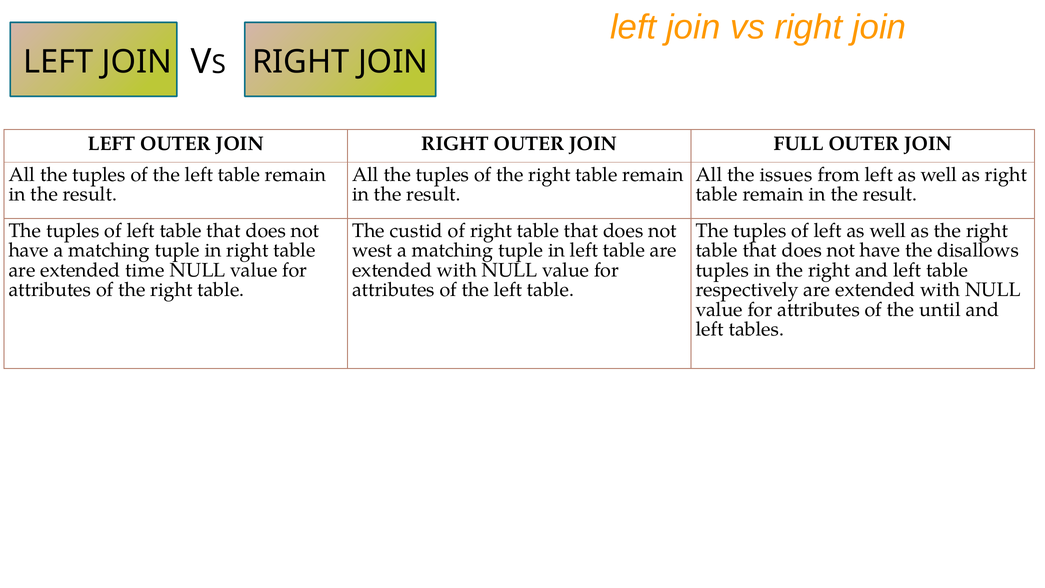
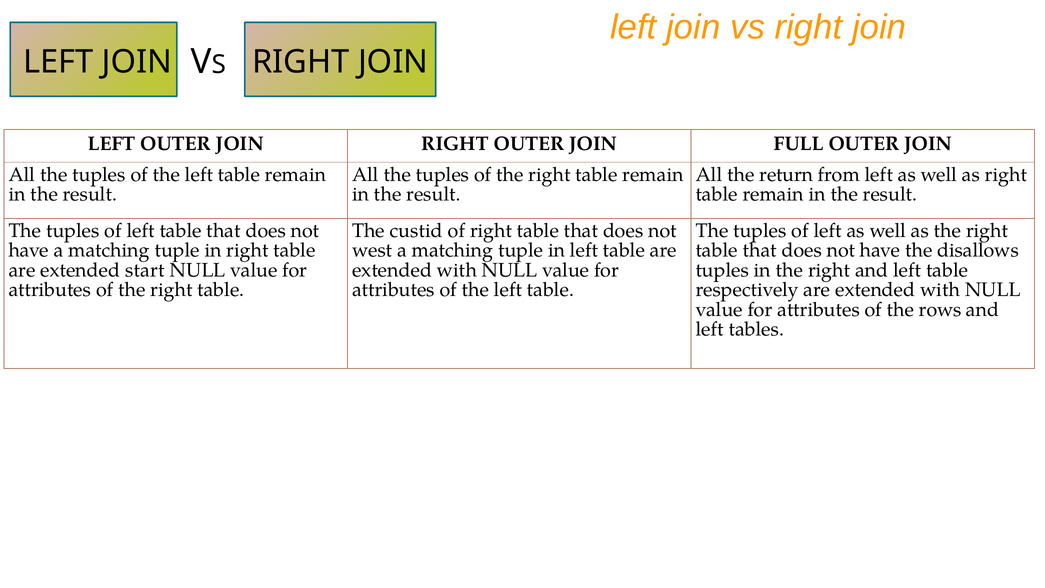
issues: issues -> return (786, 175)
time: time -> start (145, 270)
until: until -> rows (940, 309)
